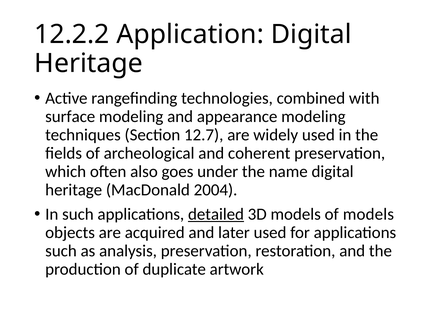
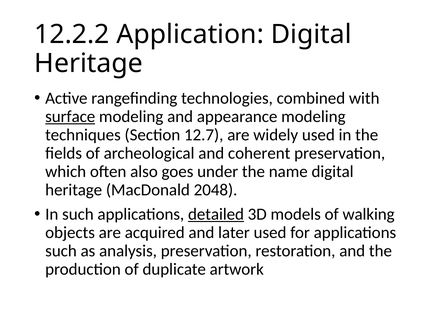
surface underline: none -> present (70, 117)
2004: 2004 -> 2048 (216, 190)
of models: models -> walking (369, 214)
